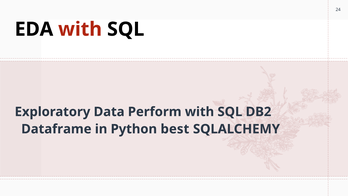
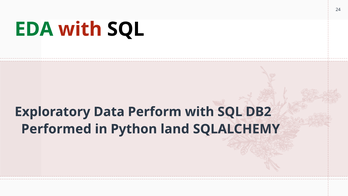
EDA colour: black -> green (34, 29)
Dataframe: Dataframe -> Performed (56, 129)
best: best -> land (175, 129)
